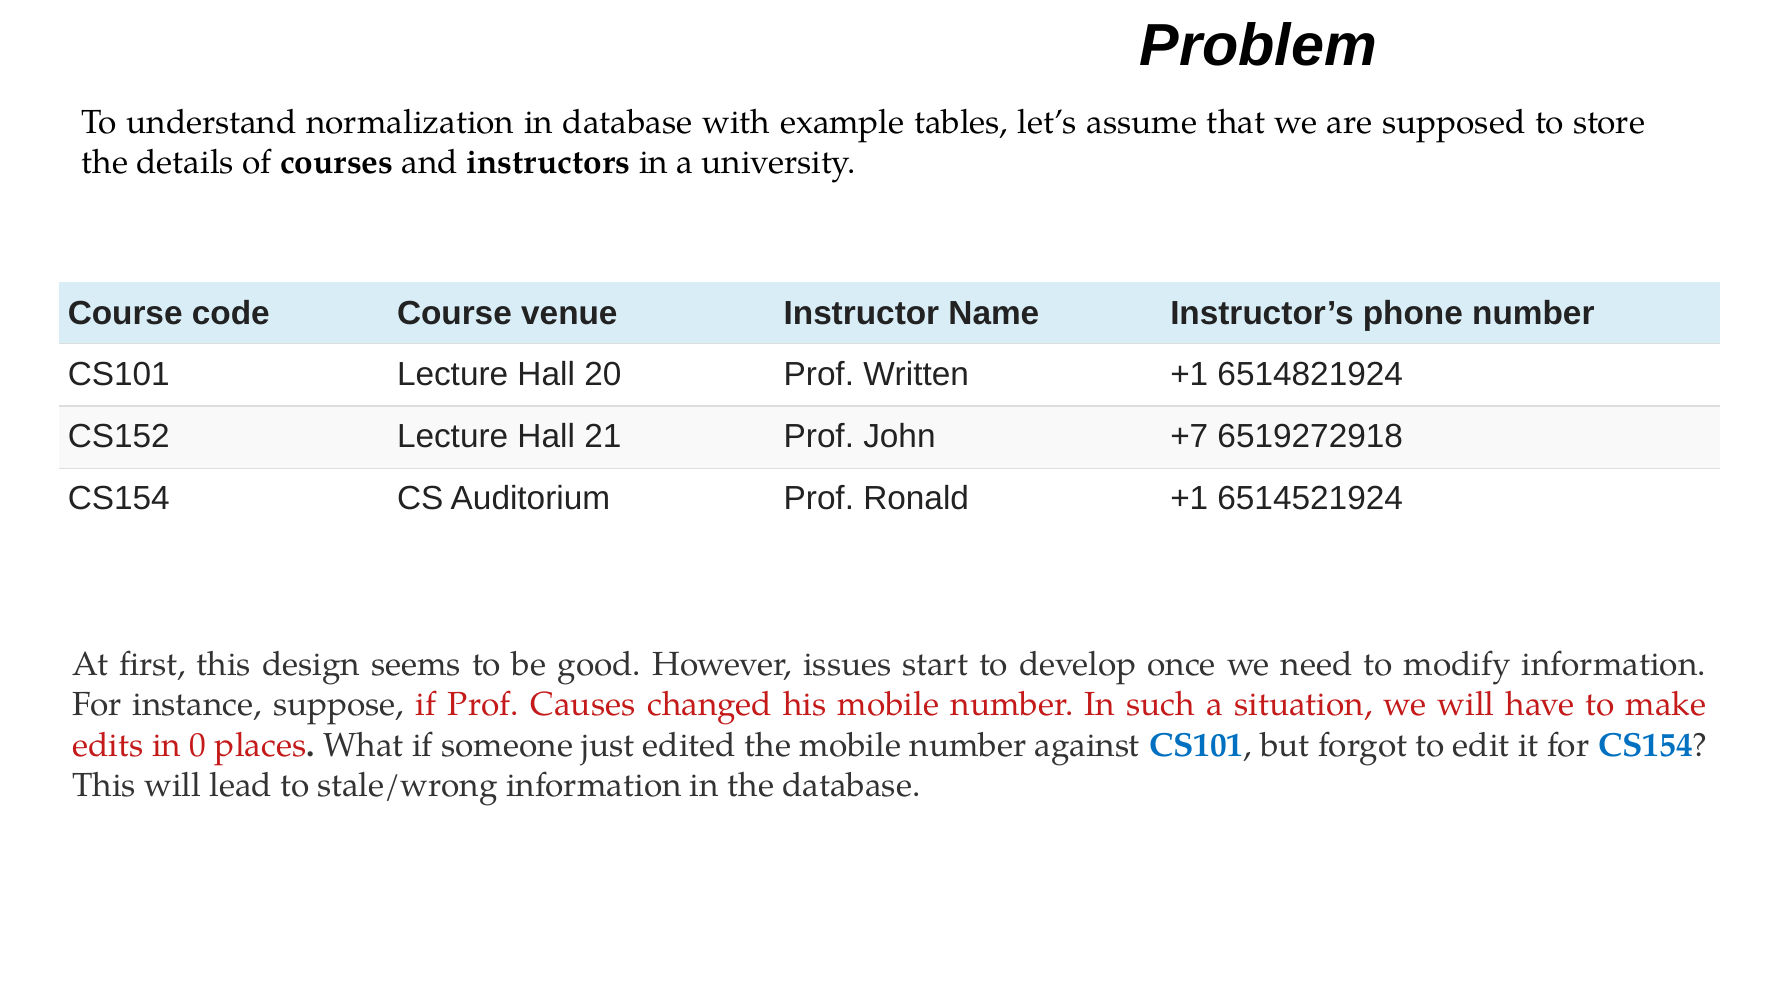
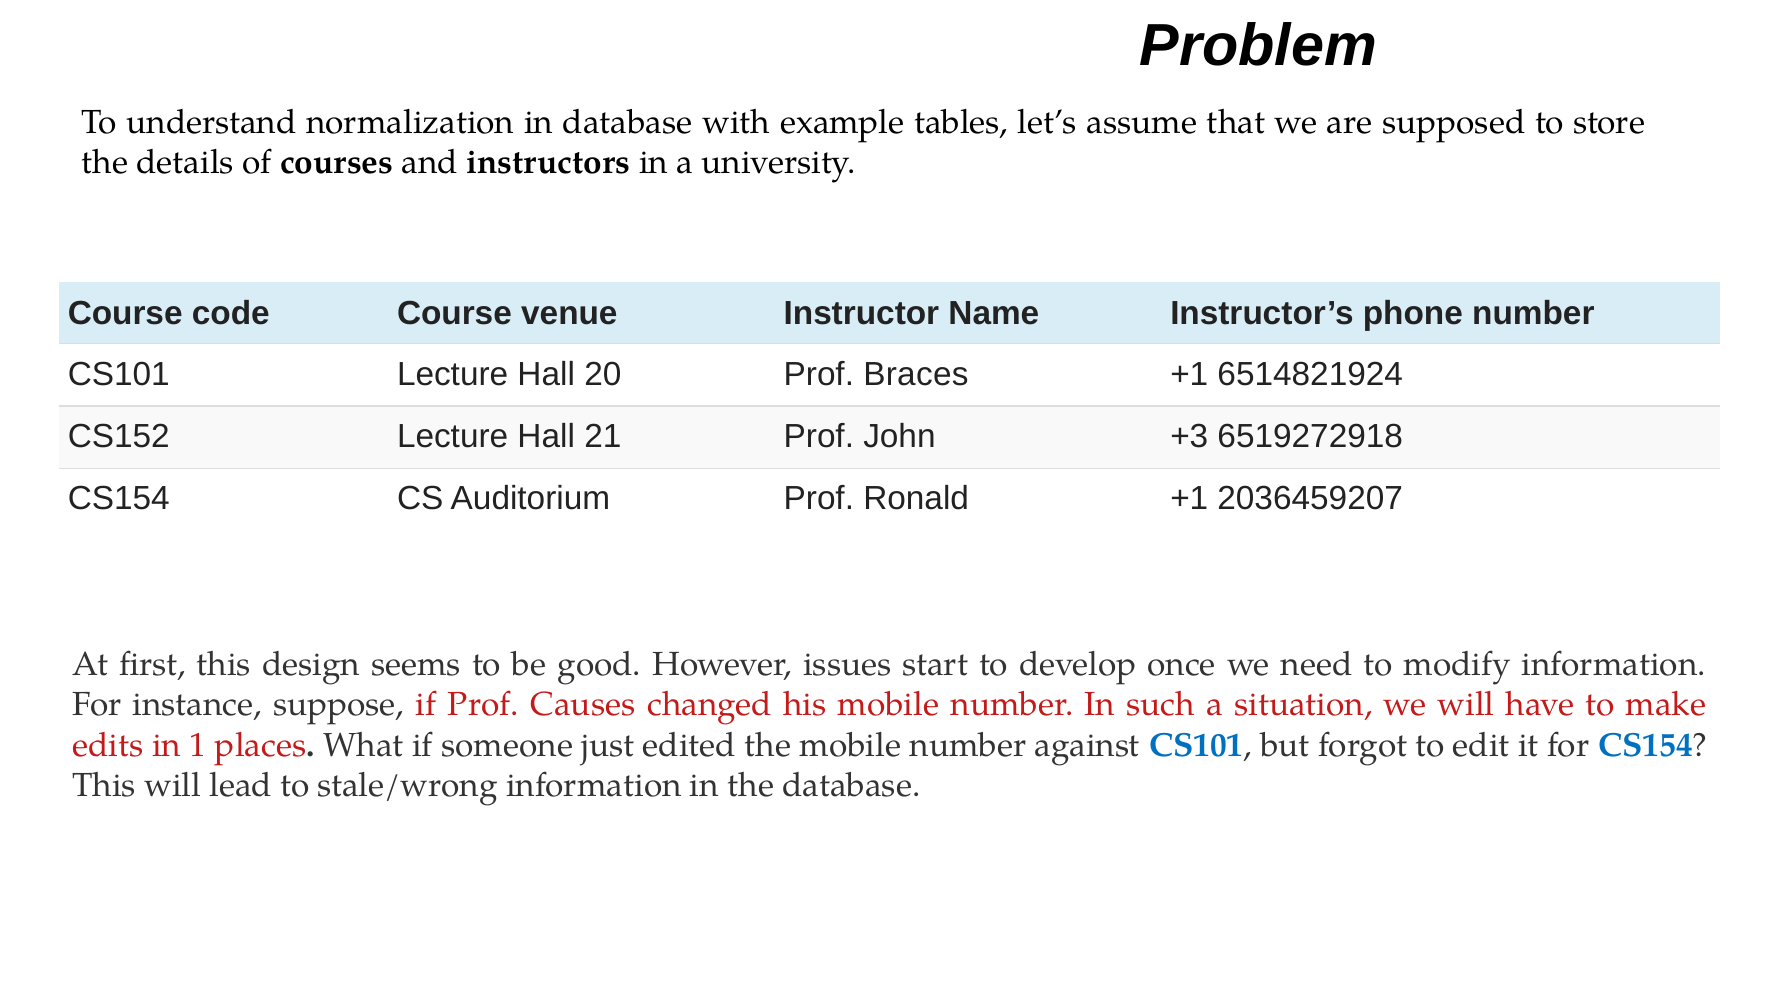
Written: Written -> Braces (916, 374)
+7: +7 -> +3 (1189, 437)
6514521924: 6514521924 -> 2036459207 (1310, 499)
0: 0 -> 1 (198, 745)
